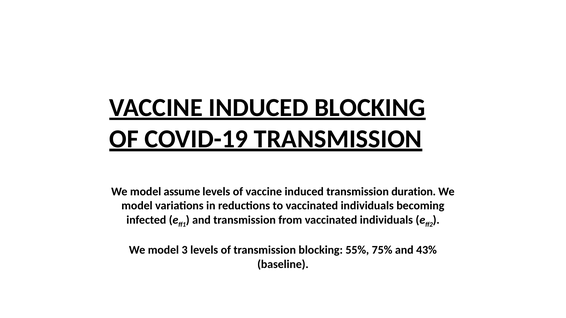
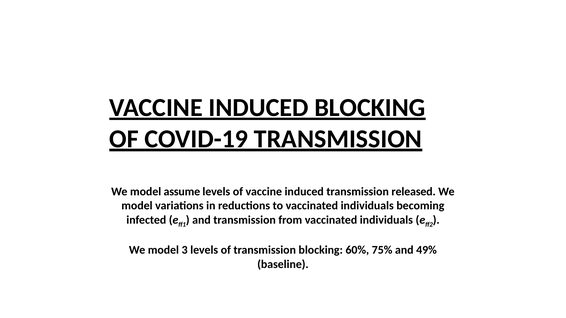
duration: duration -> released (414, 192)
55%: 55% -> 60% (357, 250)
43%: 43% -> 49% (426, 250)
